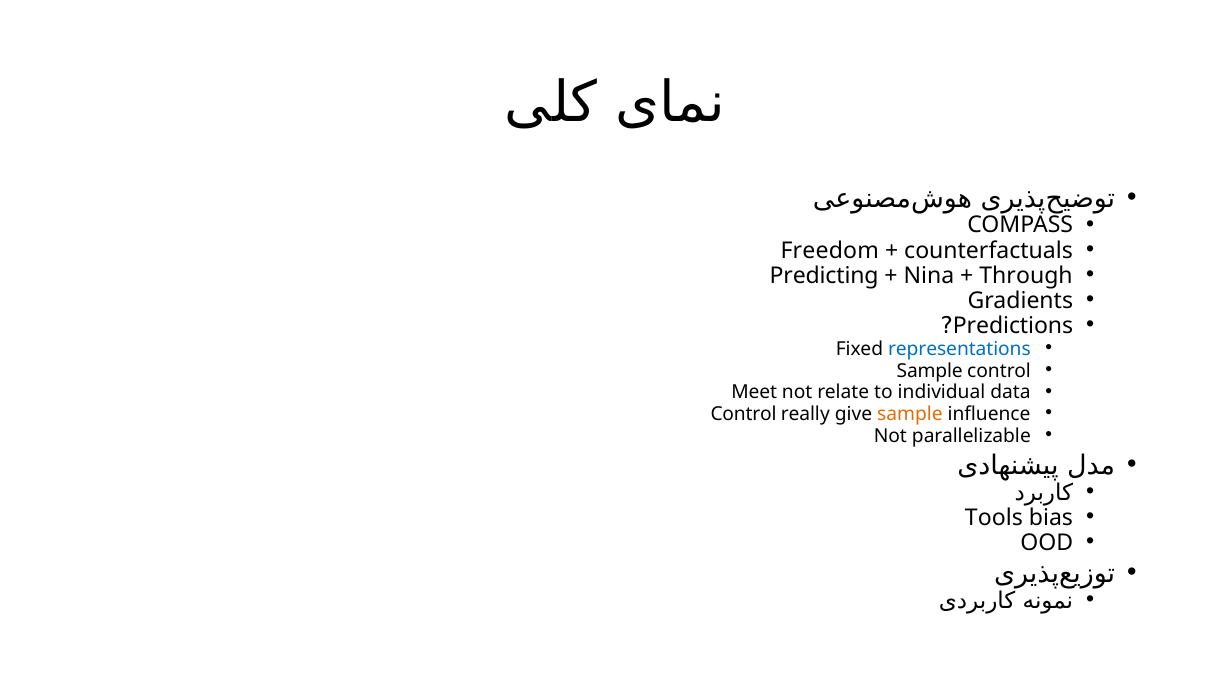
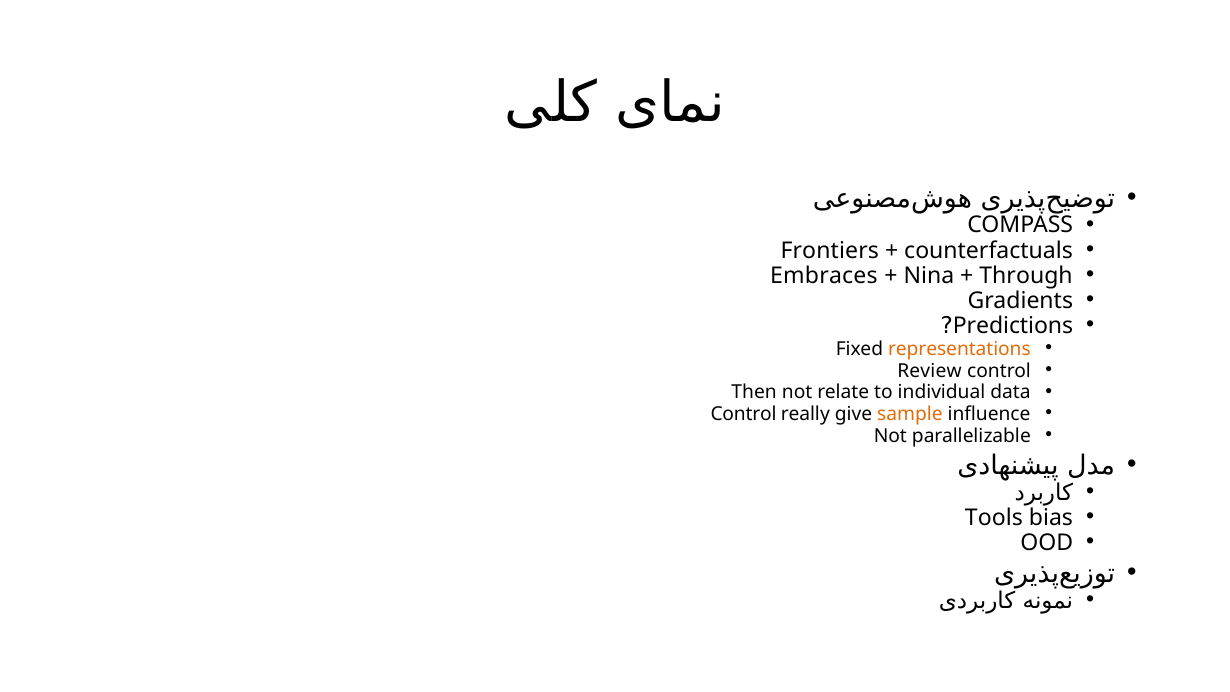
Freedom: Freedom -> Frontiers (830, 250)
Predicting: Predicting -> Embraces (824, 275)
representations colour: blue -> orange (959, 349)
Sample: Sample -> Review (930, 371)
Meet: Meet -> Then (754, 392)
